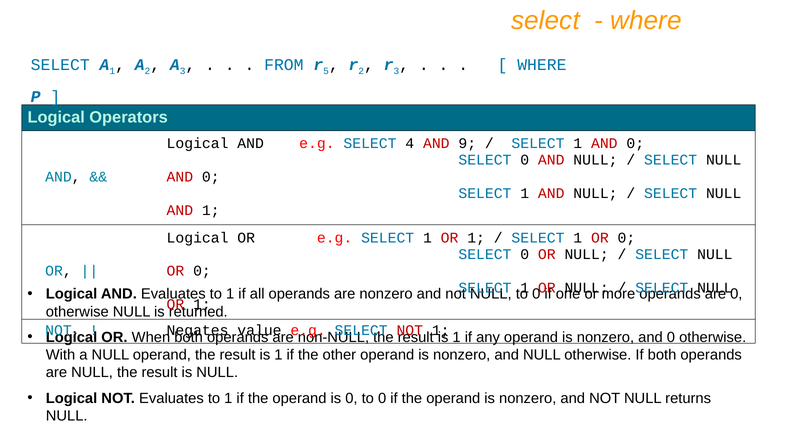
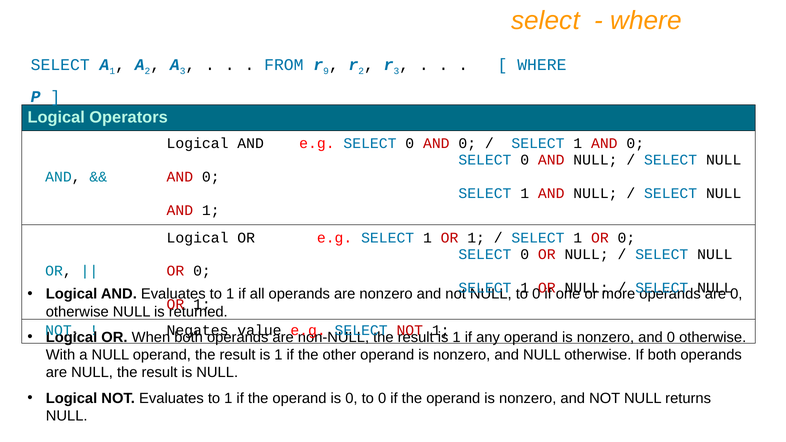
5: 5 -> 9 (326, 71)
e.g SELECT 4: 4 -> 0 (410, 143)
9: 9 -> 0 (467, 143)
